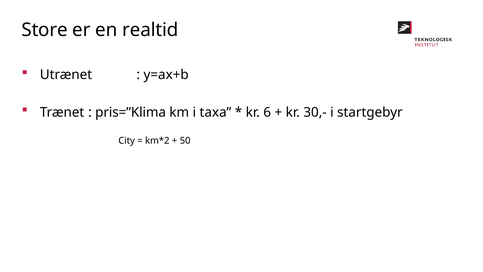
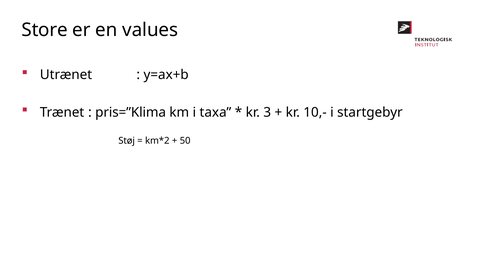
realtid: realtid -> values (150, 30)
6: 6 -> 3 (267, 112)
30,-: 30,- -> 10,- (315, 112)
City: City -> Støj (127, 141)
